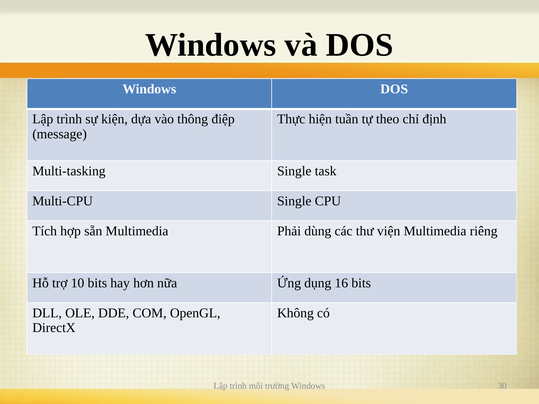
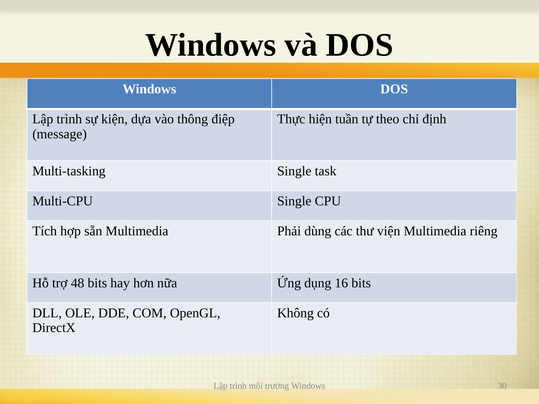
10: 10 -> 48 (78, 283)
